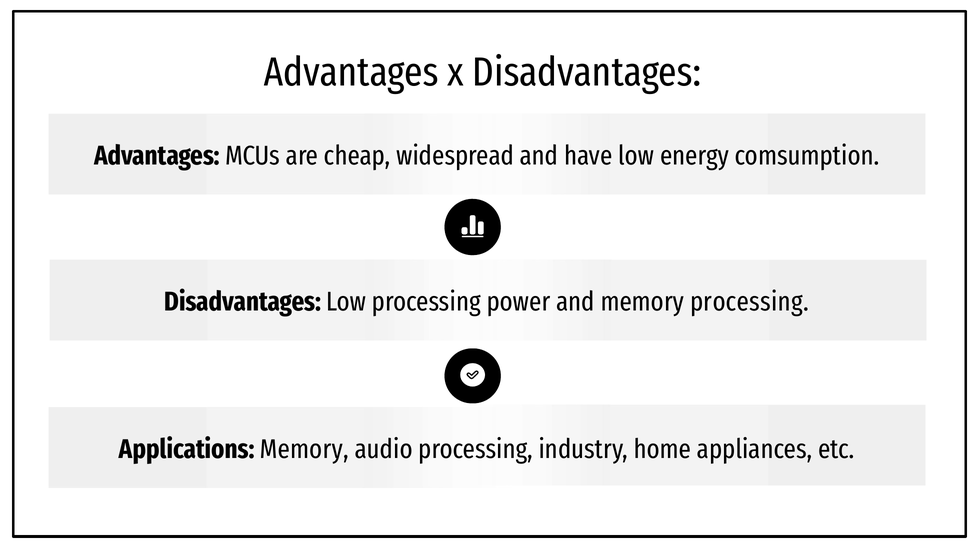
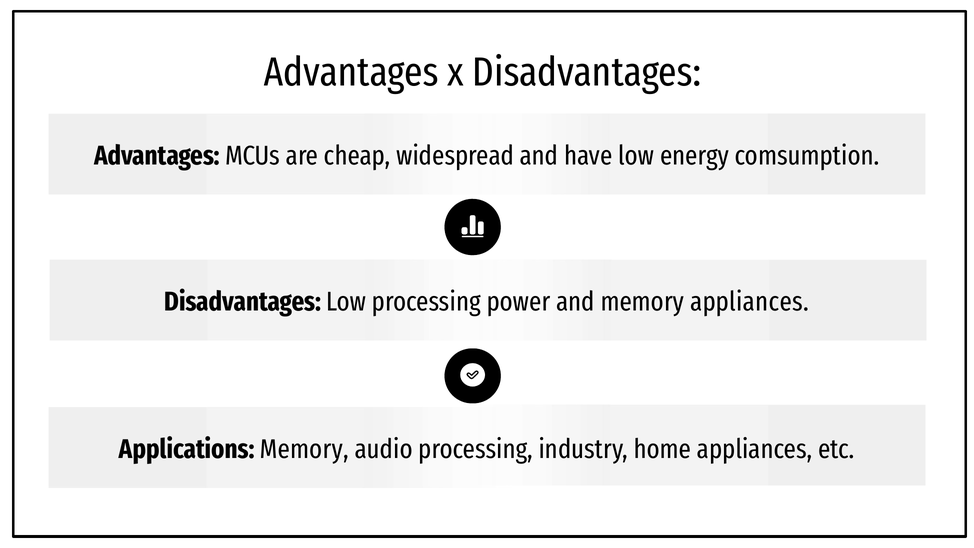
memory processing: processing -> appliances (749, 302)
